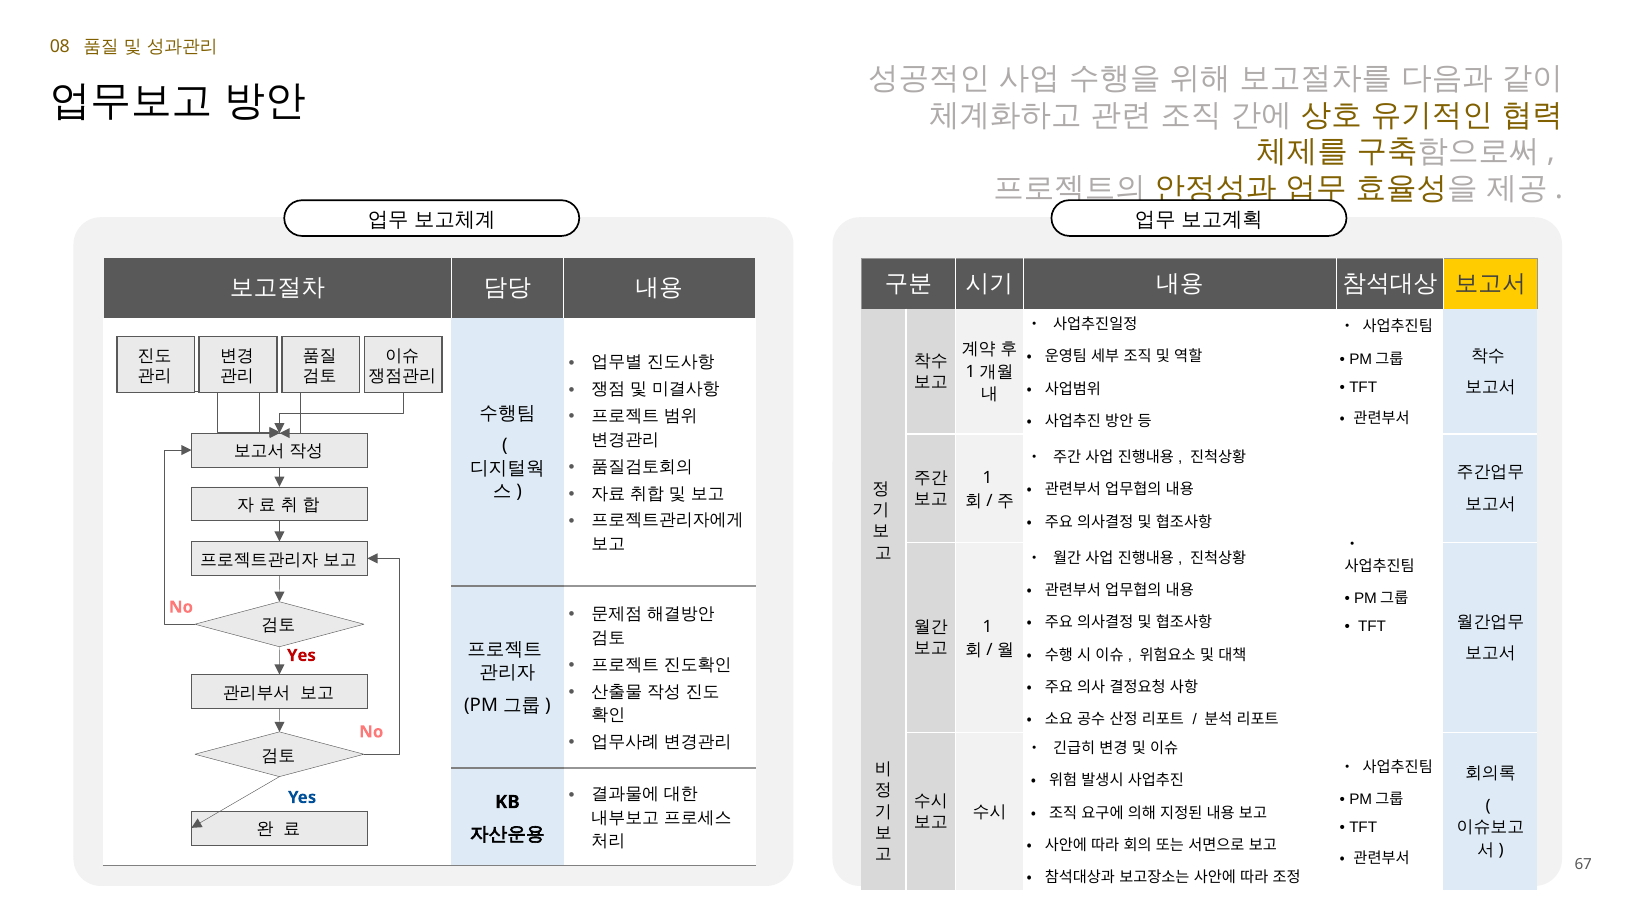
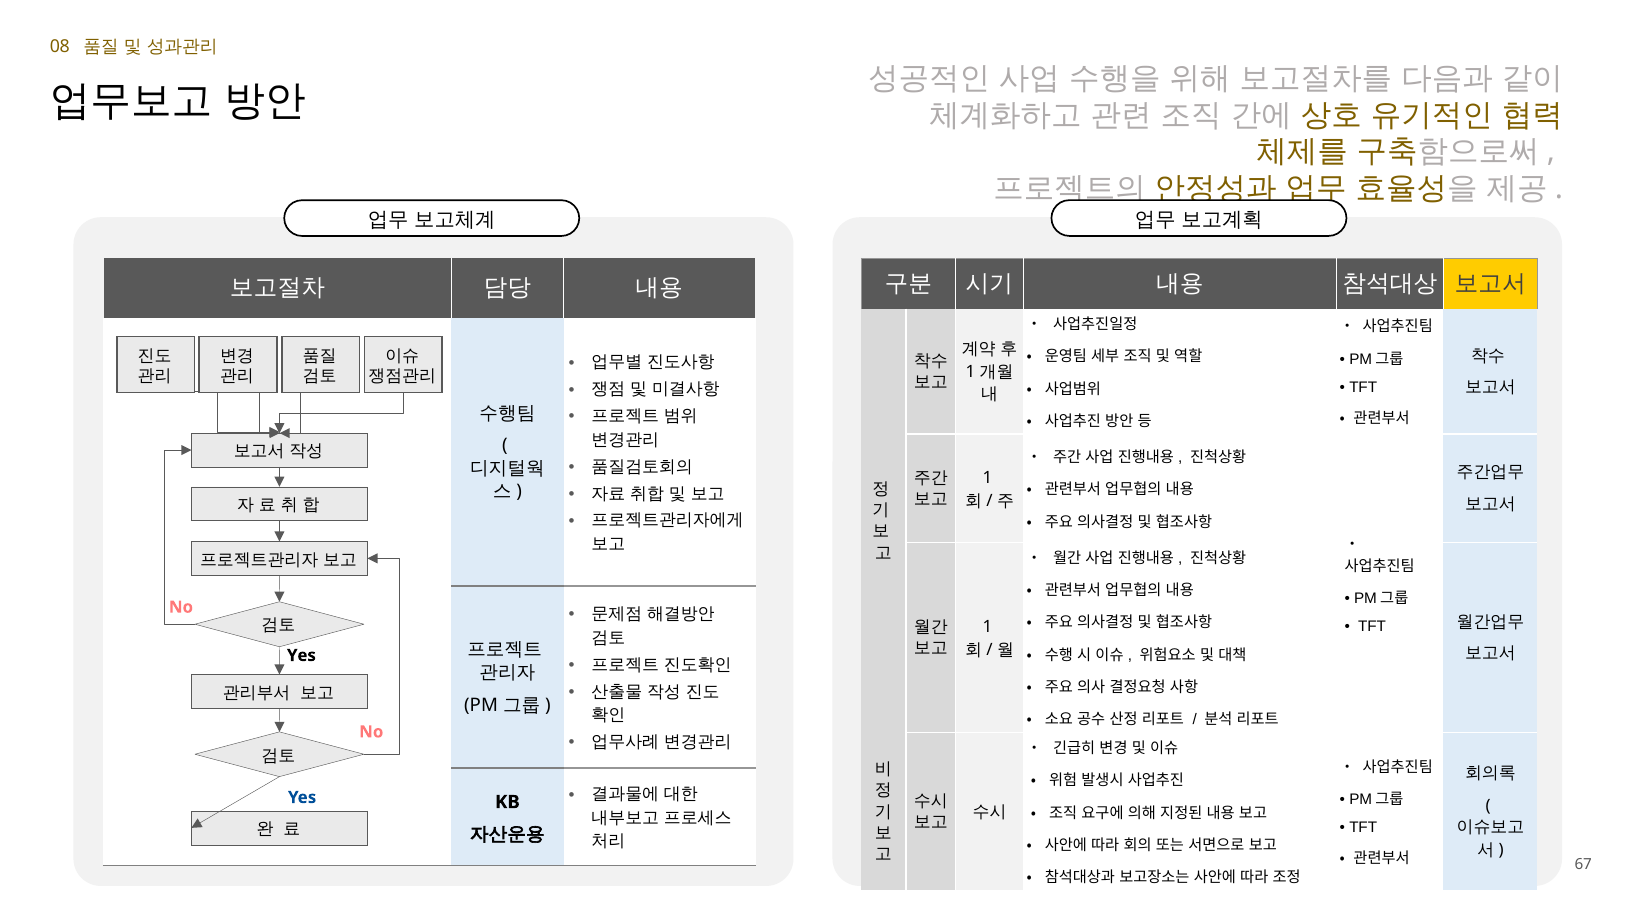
Yes colour: red -> black (301, 655)
